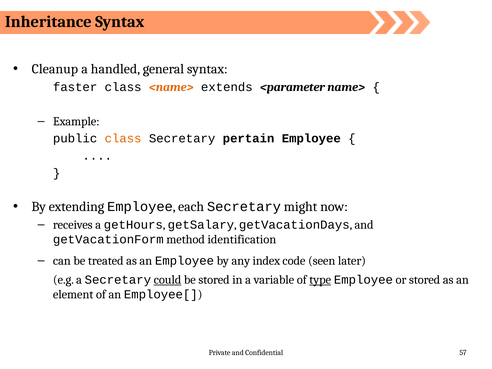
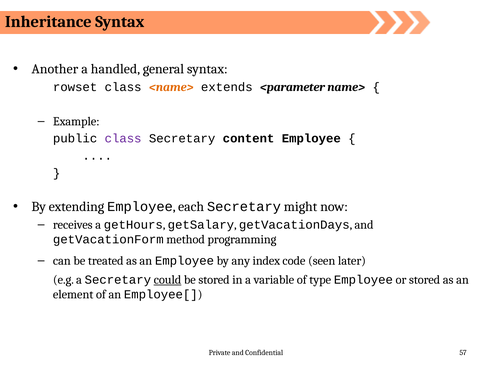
Cleanup: Cleanup -> Another (55, 69)
faster: faster -> rowset (75, 87)
class colour: orange -> purple (123, 139)
pertain: pertain -> content (249, 139)
identification: identification -> programming (242, 239)
type underline: present -> none (320, 280)
